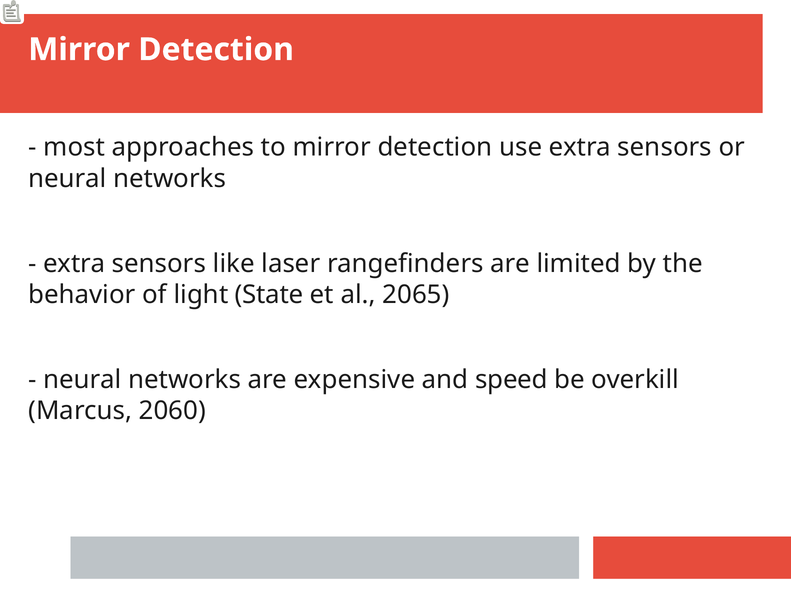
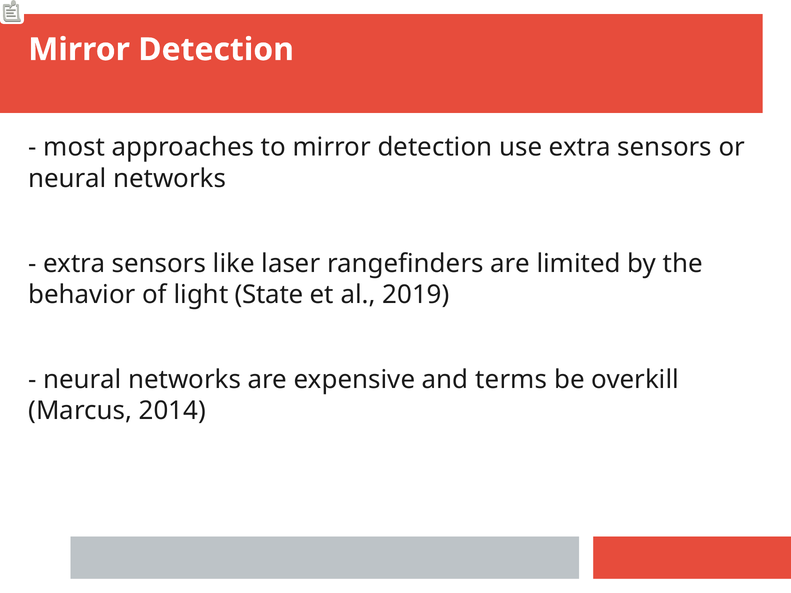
2065: 2065 -> 2019 (416, 295)
speed: speed -> terms (511, 380)
2060: 2060 -> 2014 (172, 411)
